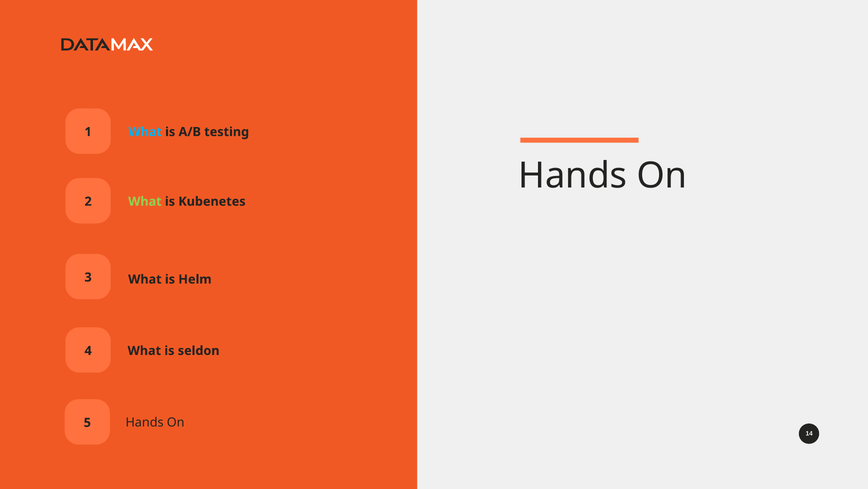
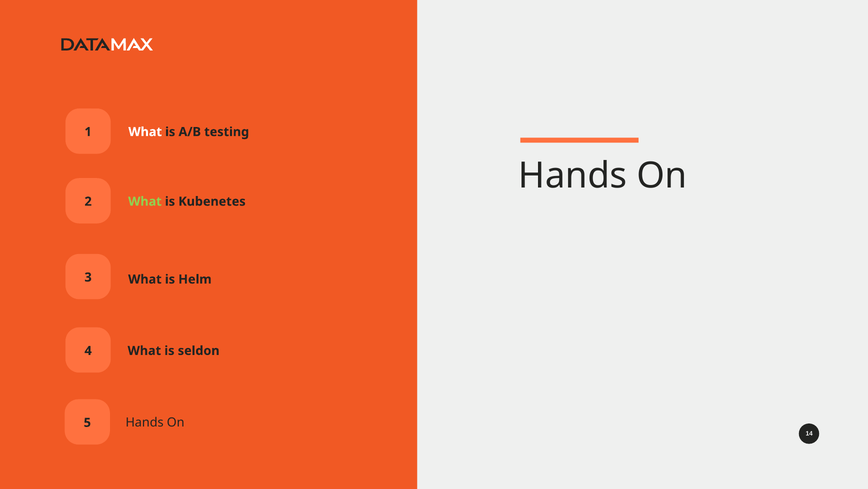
What colour: light blue -> white (145, 132)
